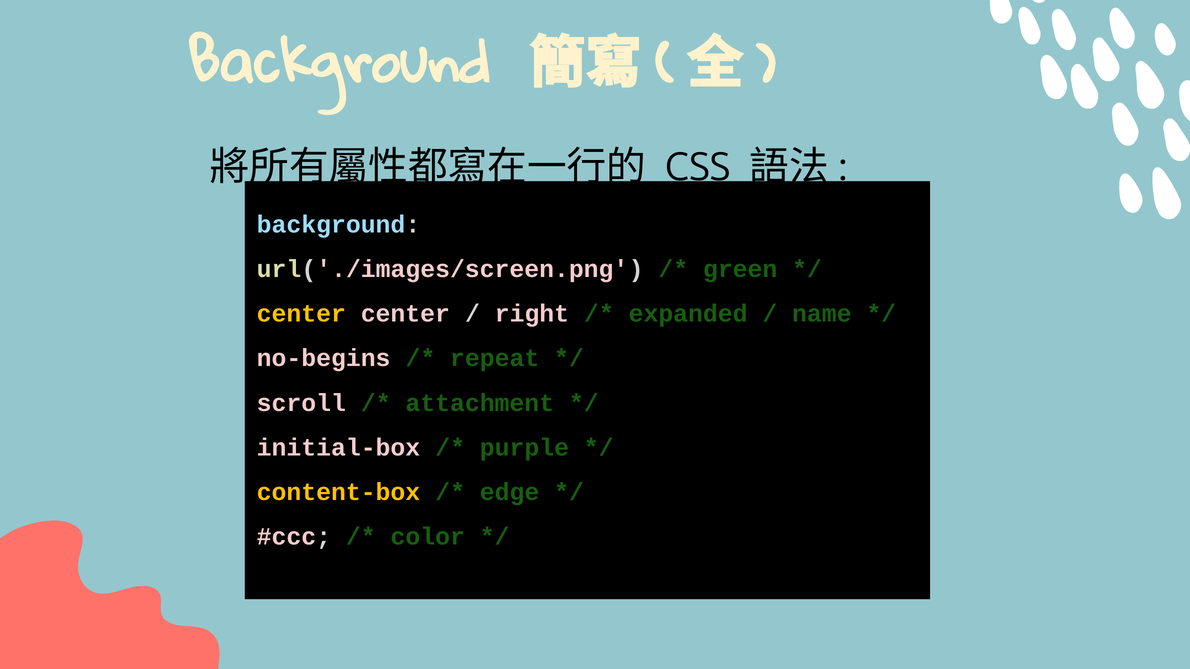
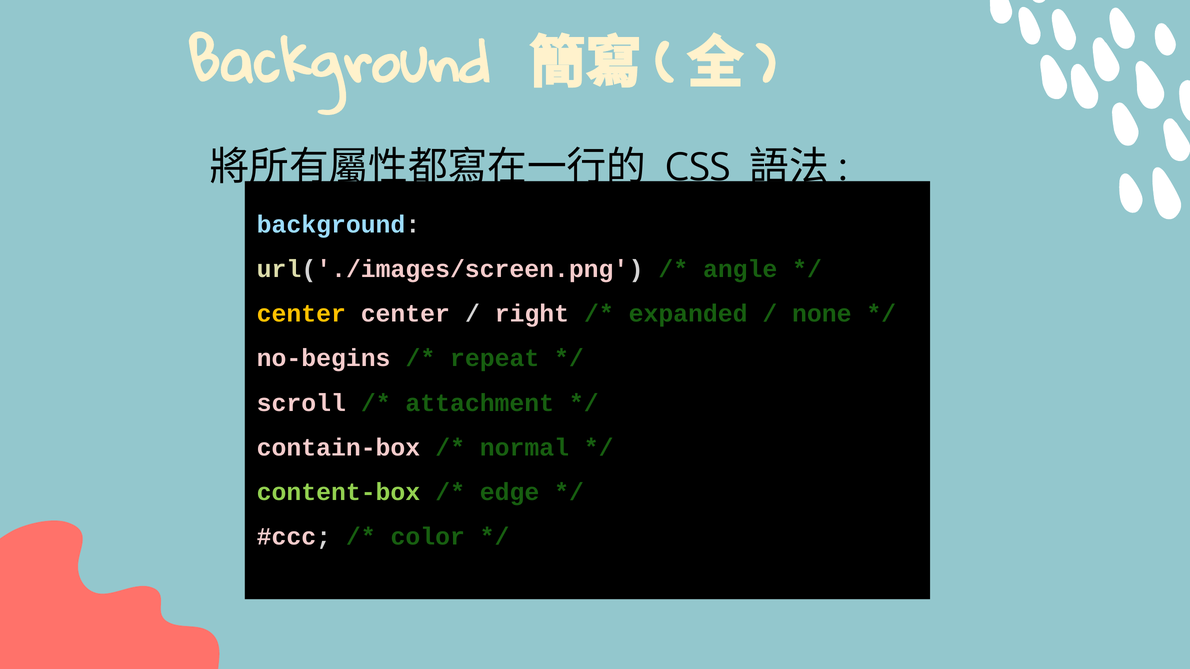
green: green -> angle (740, 269)
name: name -> none (822, 314)
initial-box: initial-box -> contain-box (338, 448)
purple: purple -> normal (524, 448)
content-box colour: yellow -> light green (338, 492)
